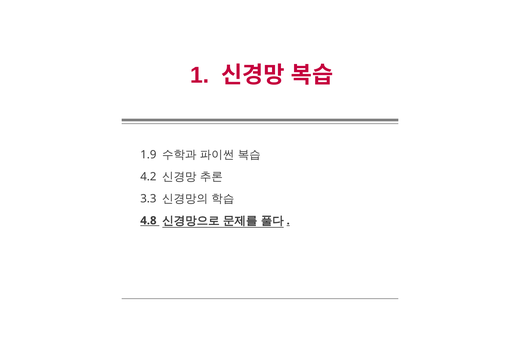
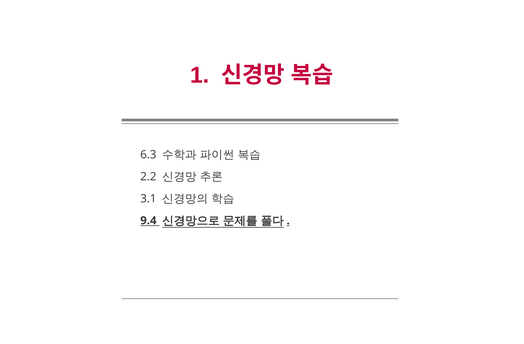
1.9: 1.9 -> 6.3 (148, 155)
4.2: 4.2 -> 2.2 (148, 177)
3.3: 3.3 -> 3.1 (148, 199)
4.8: 4.8 -> 9.4 (148, 221)
